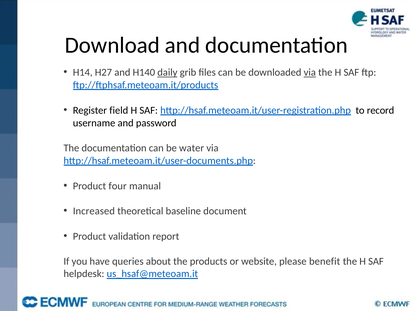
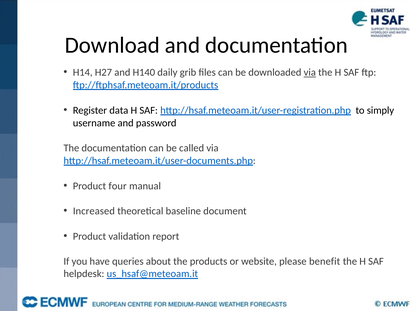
daily underline: present -> none (167, 72)
field: field -> data (119, 110)
record: record -> simply (380, 110)
water: water -> called (192, 148)
